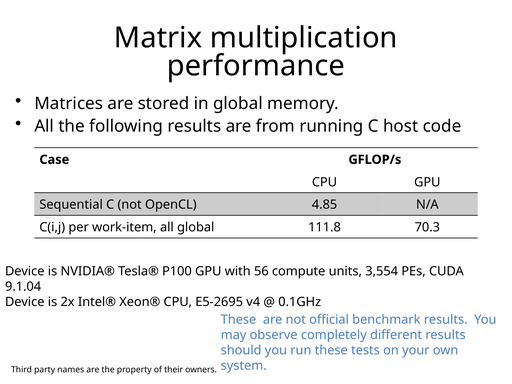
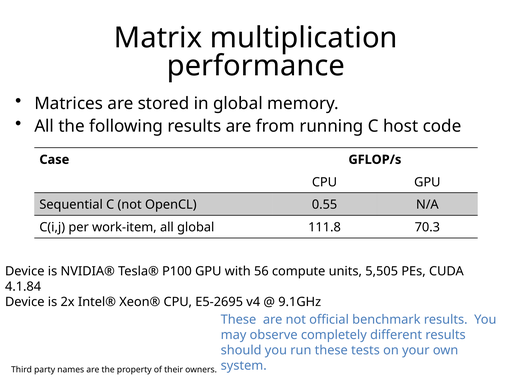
4.85: 4.85 -> 0.55 (325, 205)
3,554: 3,554 -> 5,505 (382, 271)
9.1.04: 9.1.04 -> 4.1.84 (23, 286)
0.1GHz: 0.1GHz -> 9.1GHz (300, 302)
